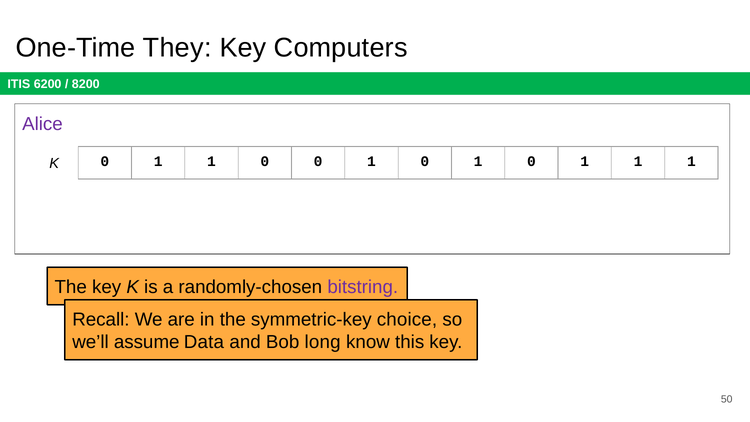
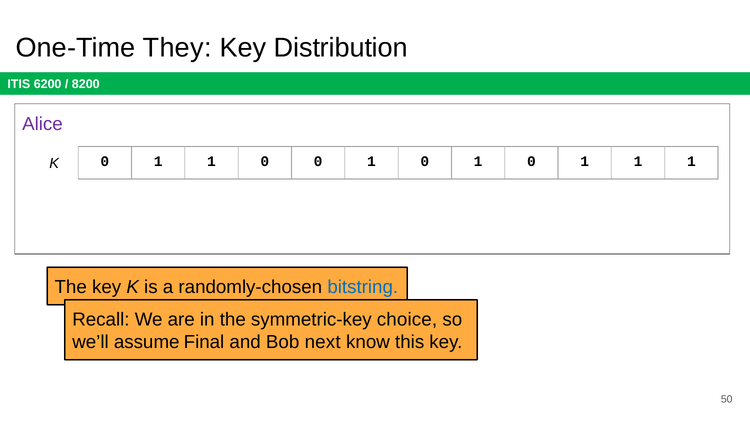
Computers: Computers -> Distribution (341, 48)
bitstring colour: purple -> blue (363, 287)
Data: Data -> Final (204, 342)
long: long -> next (323, 342)
